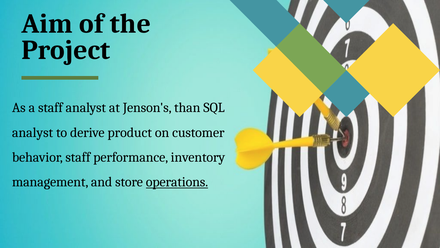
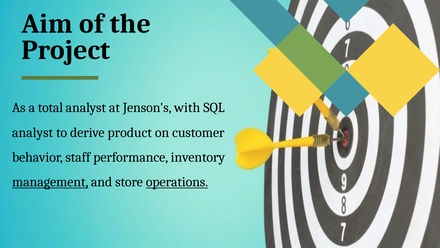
a staff: staff -> total (50, 107)
than: than -> with (187, 107)
management underline: none -> present (50, 182)
